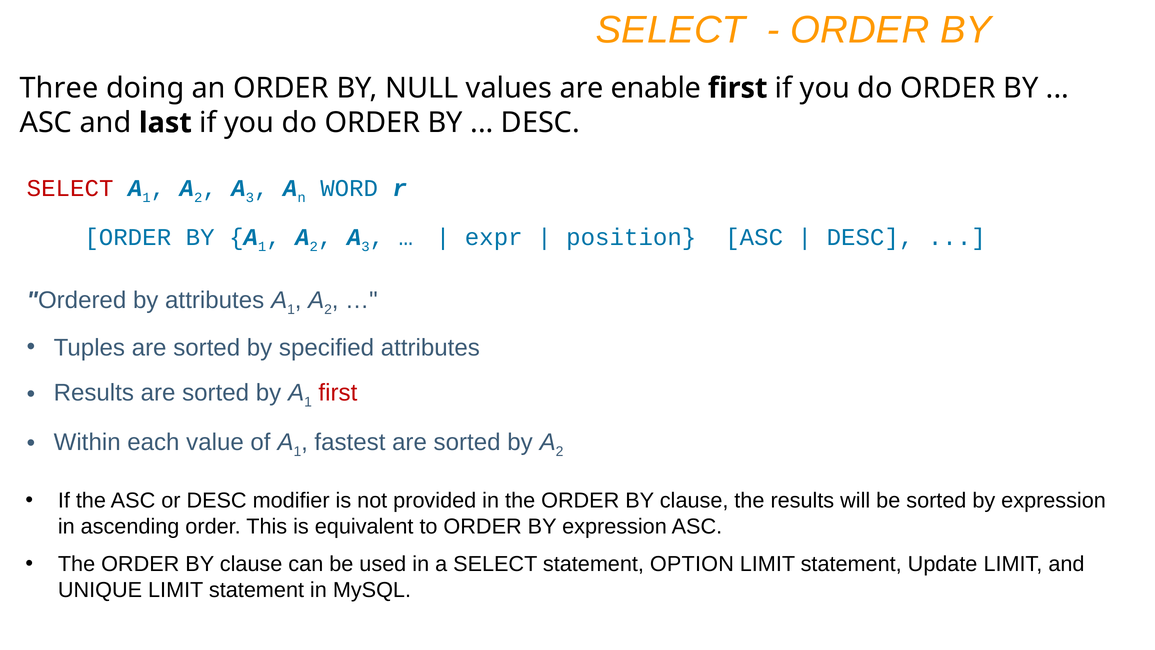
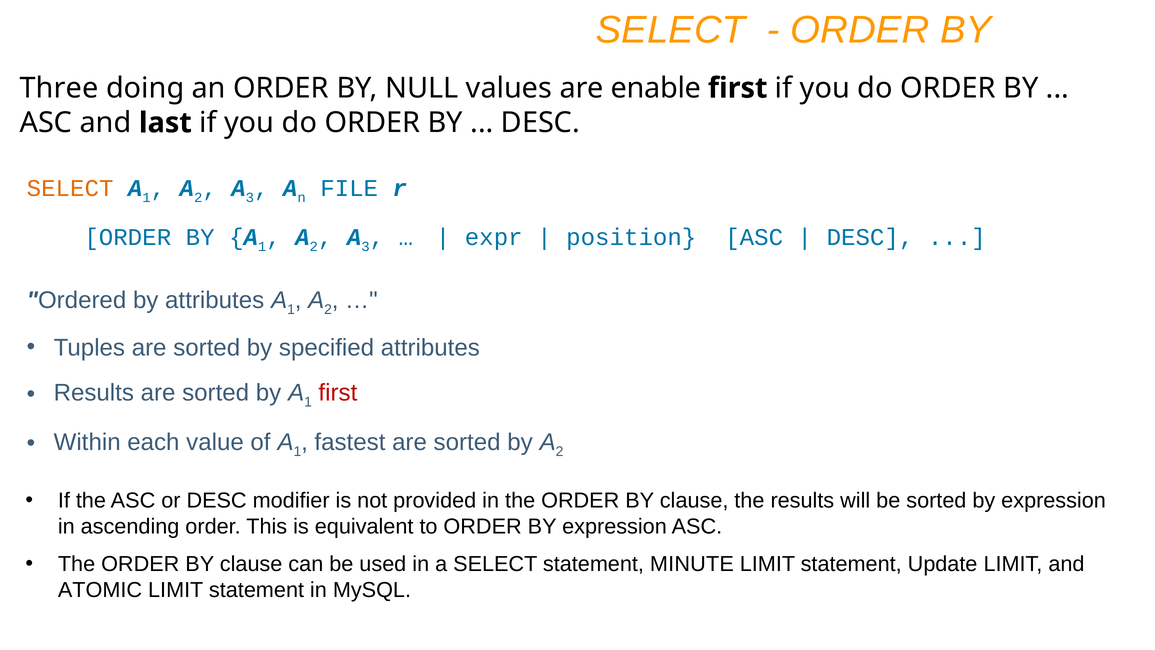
SELECT colour: red -> orange (70, 188)
WORD: WORD -> FILE (349, 188)
OPTION: OPTION -> MINUTE (692, 564)
UNIQUE: UNIQUE -> ATOMIC (100, 590)
